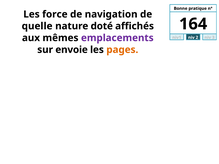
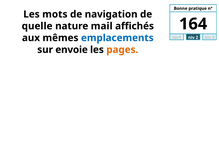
force: force -> mots (55, 14)
doté: doté -> mail (102, 26)
emplacements colour: purple -> blue (117, 38)
